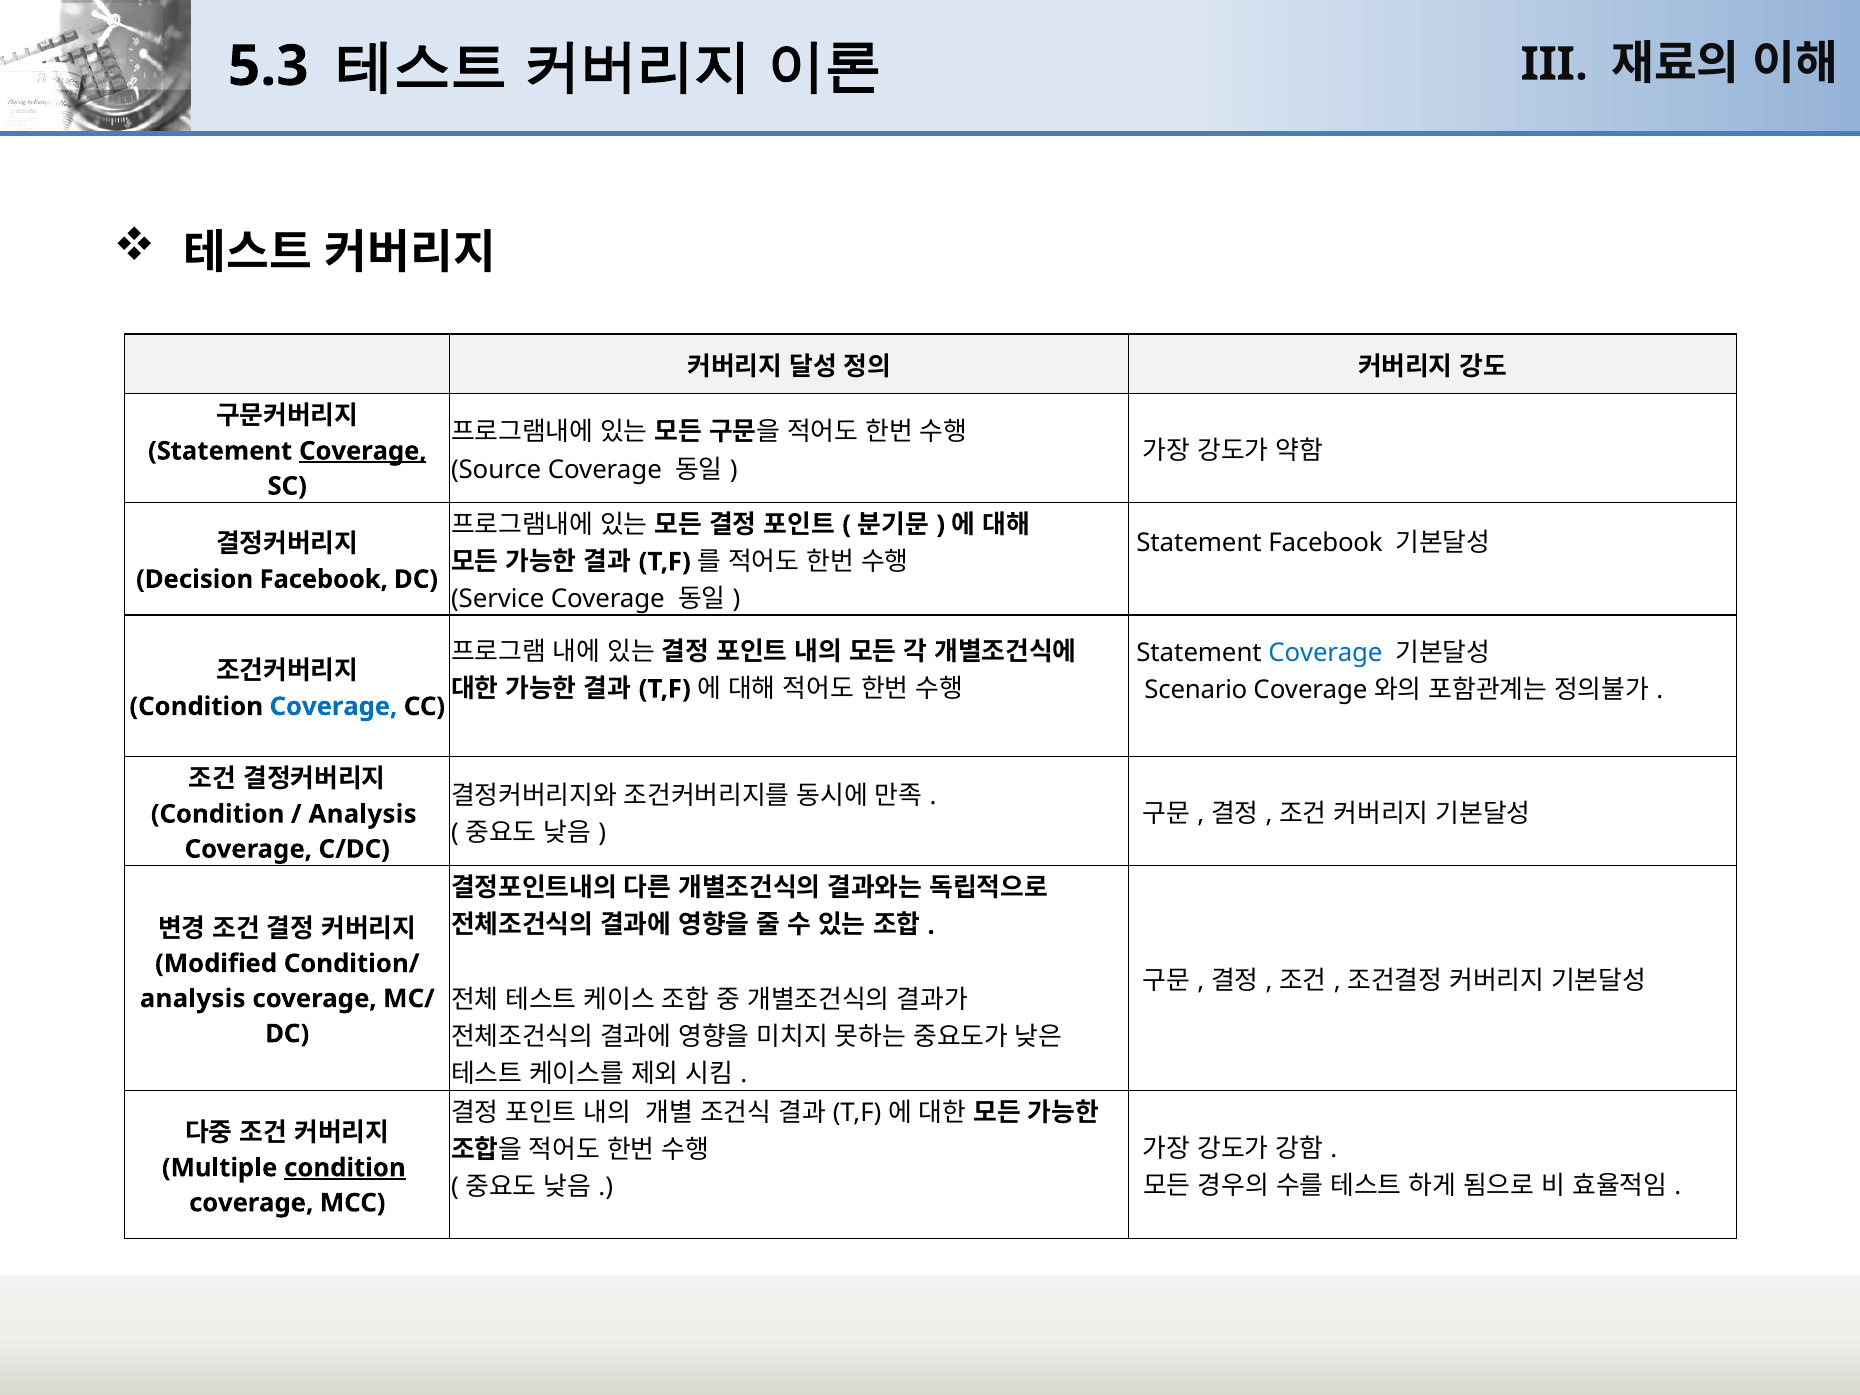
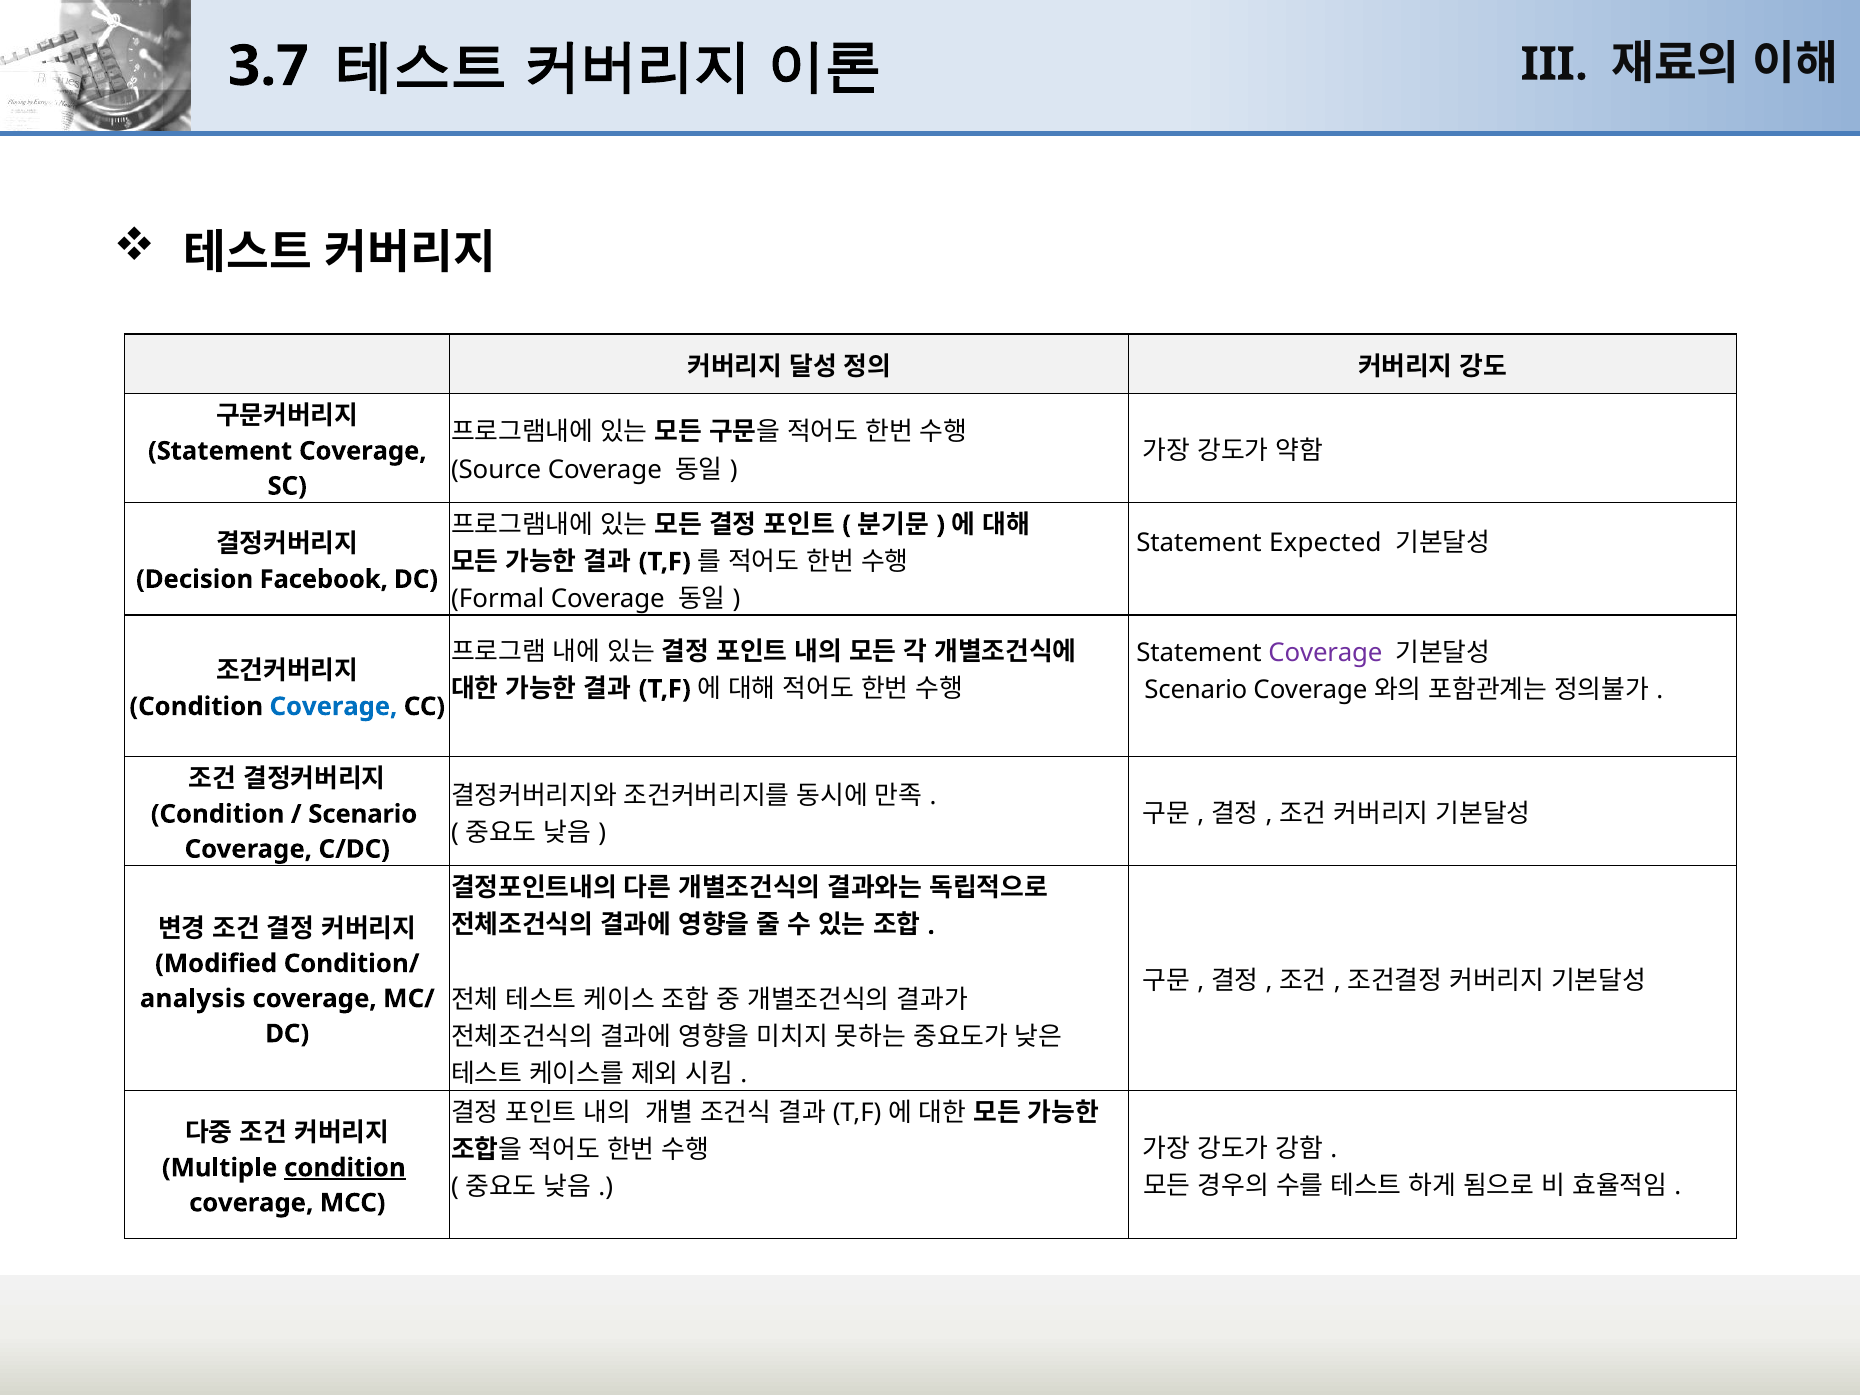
5.3: 5.3 -> 3.7 (268, 66)
Coverage underline: present -> none (363, 451)
Statement Facebook: Facebook -> Expected (1325, 543)
Service: Service -> Formal (498, 599)
Coverage colour: blue -> purple (1326, 653)
Analysis: Analysis -> Scenario (363, 814)
